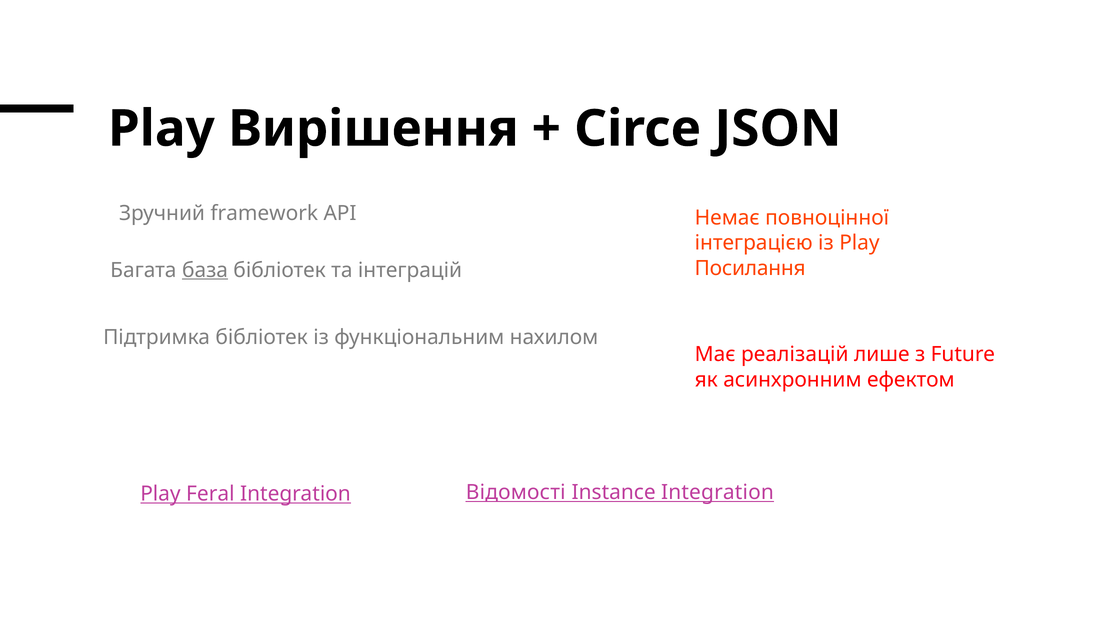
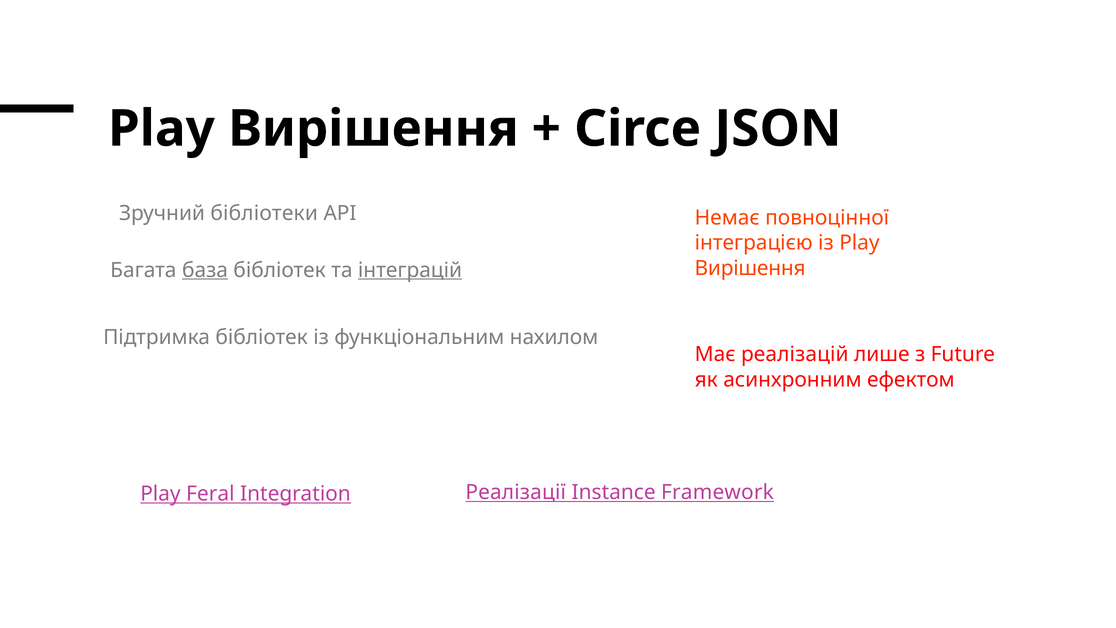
framework: framework -> бібліотеки (264, 213)
Посилання: Посилання -> Вирішення (750, 268)
інтеграцій underline: none -> present (410, 270)
Відомості: Відомості -> Реалізації (516, 492)
Instance Integration: Integration -> Framework (717, 492)
